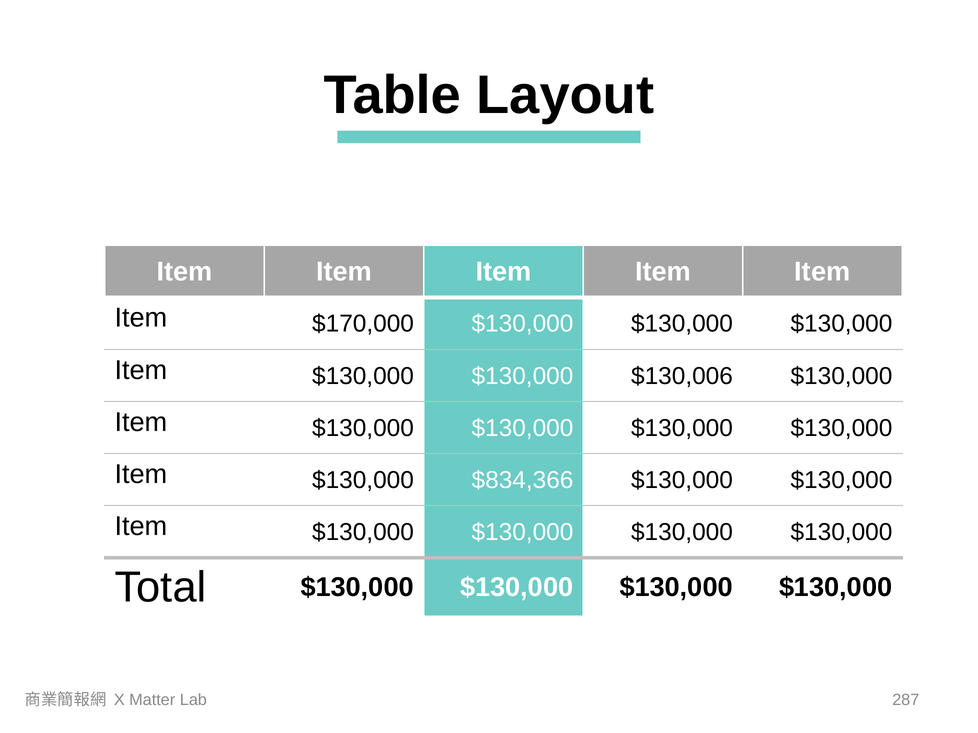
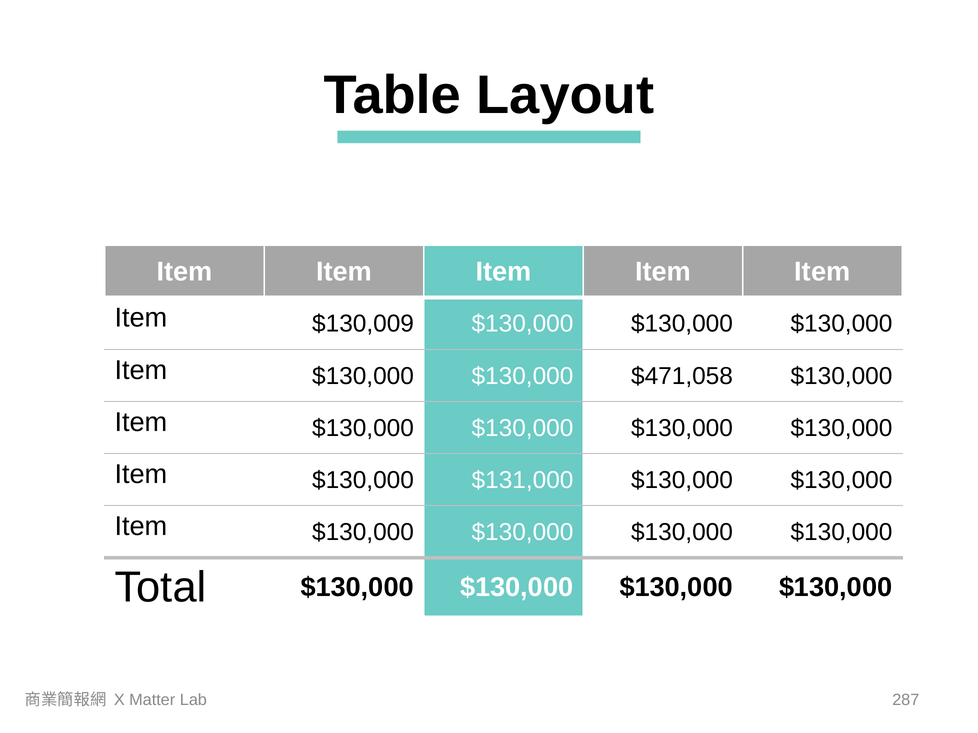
$170,000: $170,000 -> $130,009 (363, 324)
$130,006: $130,006 -> $471,058 (682, 376)
$834,366: $834,366 -> $131,000 (523, 480)
